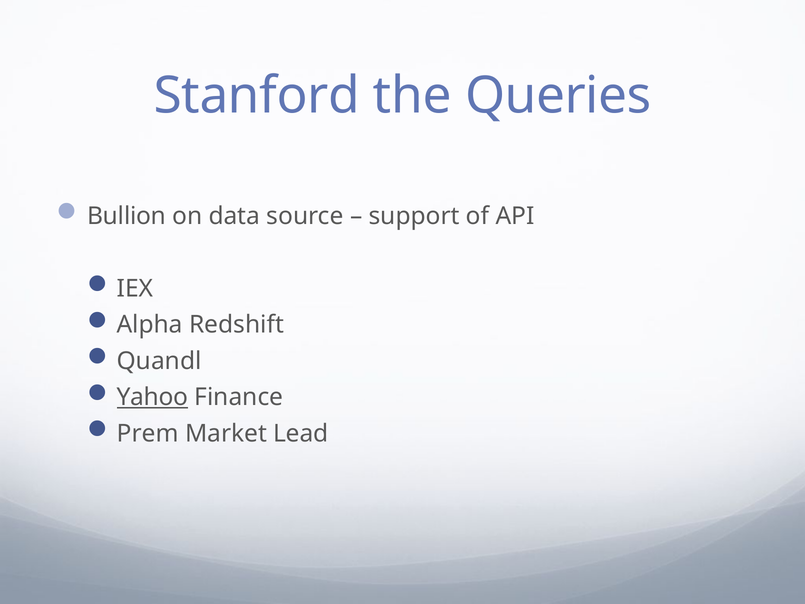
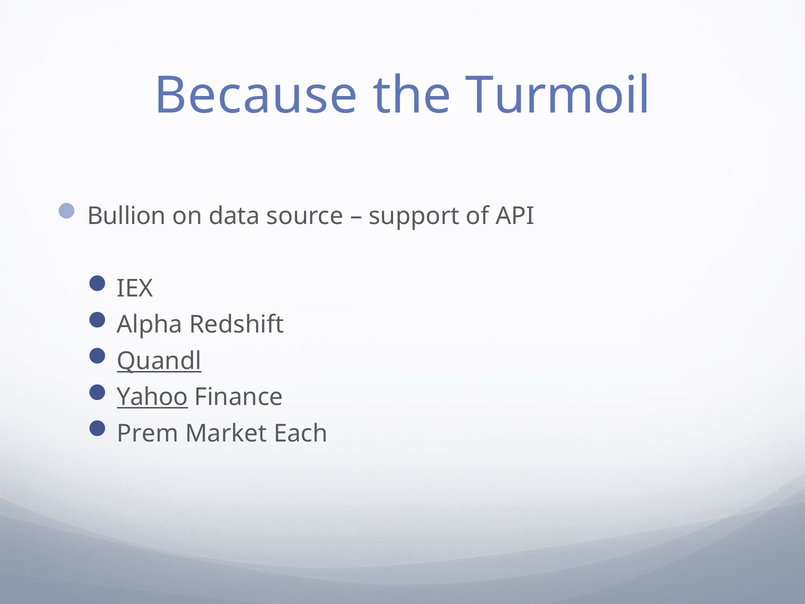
Stanford: Stanford -> Because (256, 96)
Queries: Queries -> Turmoil (558, 96)
Quandl underline: none -> present (159, 361)
Lead: Lead -> Each (301, 433)
